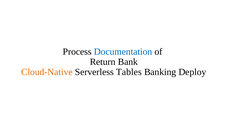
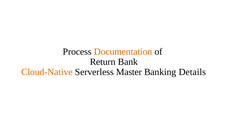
Documentation colour: blue -> orange (123, 52)
Tables: Tables -> Master (129, 72)
Deploy: Deploy -> Details (192, 72)
